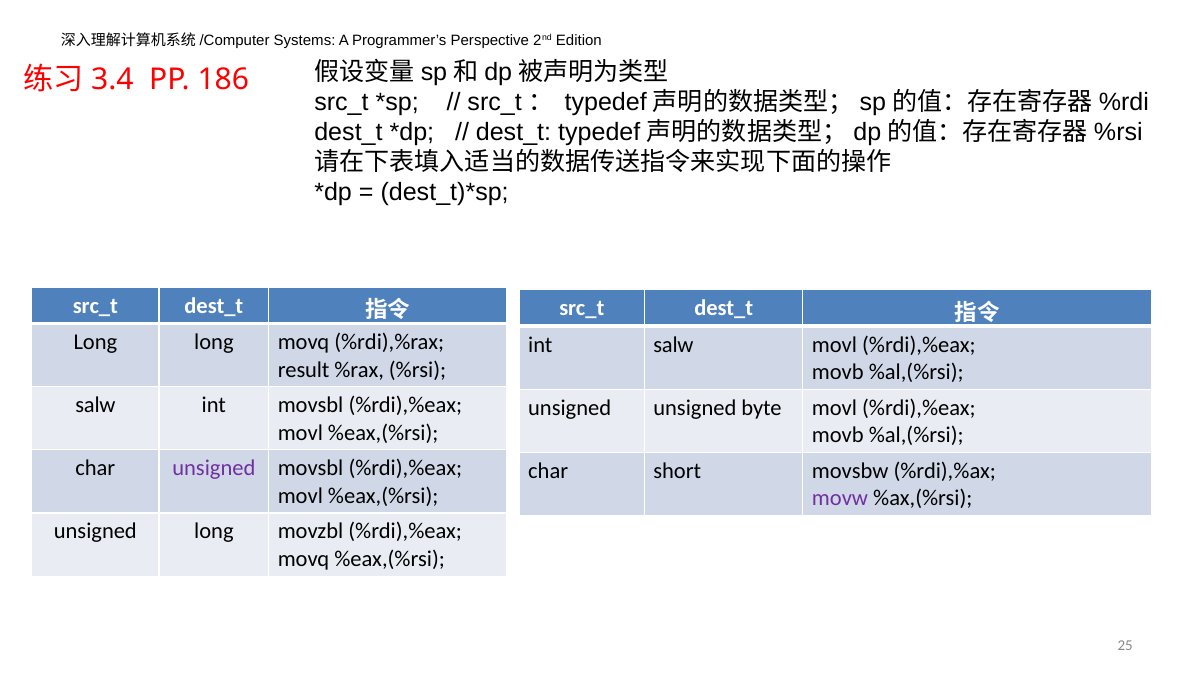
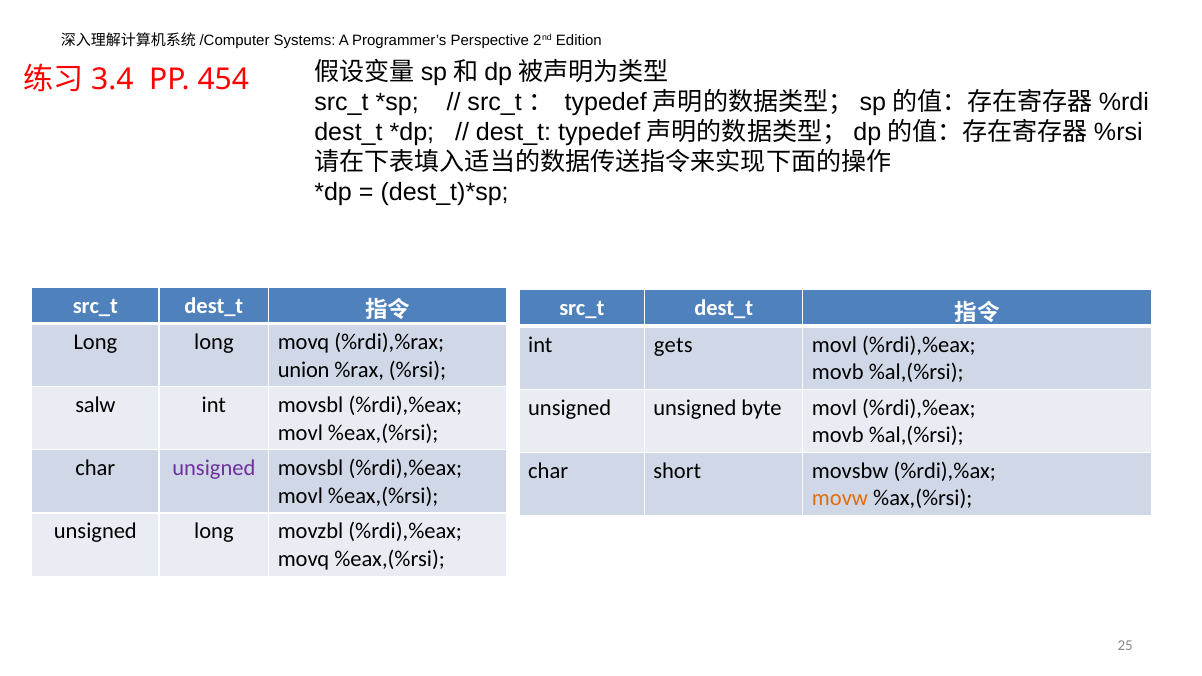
186: 186 -> 454 (223, 80)
int salw: salw -> gets (673, 345)
result: result -> union (304, 370)
movw colour: purple -> orange (840, 499)
